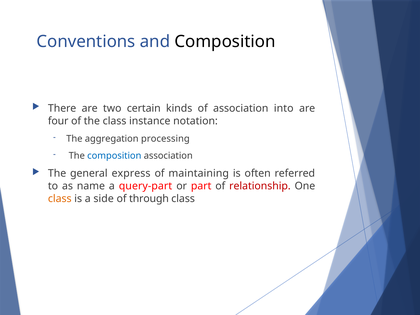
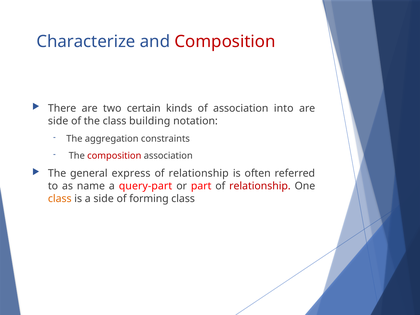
Conventions: Conventions -> Characterize (86, 41)
Composition colour: black -> red (225, 41)
four: four -> side (58, 121)
instance: instance -> building (150, 121)
processing: processing -> constraints (165, 139)
composition colour: blue -> red (114, 156)
maintaining: maintaining -> relationship (199, 173)
through: through -> forming (149, 199)
